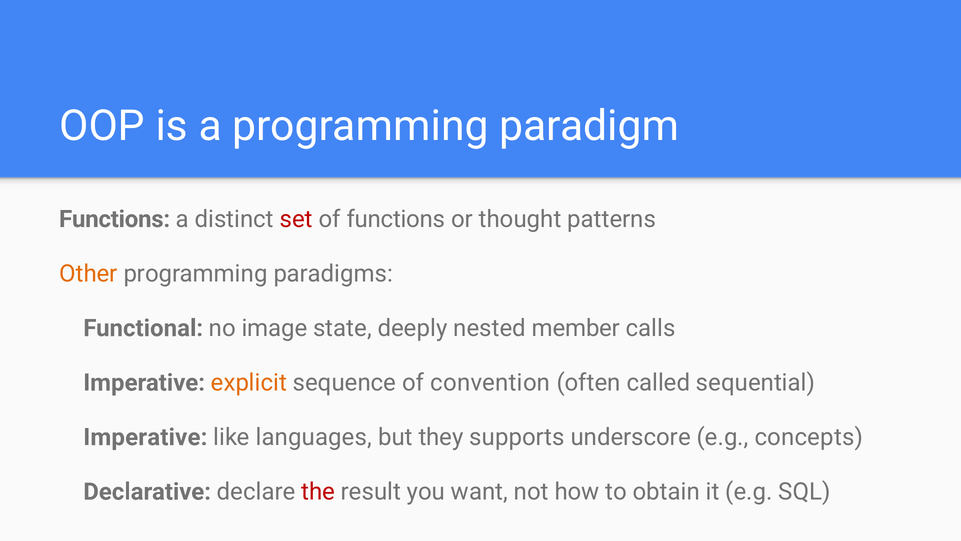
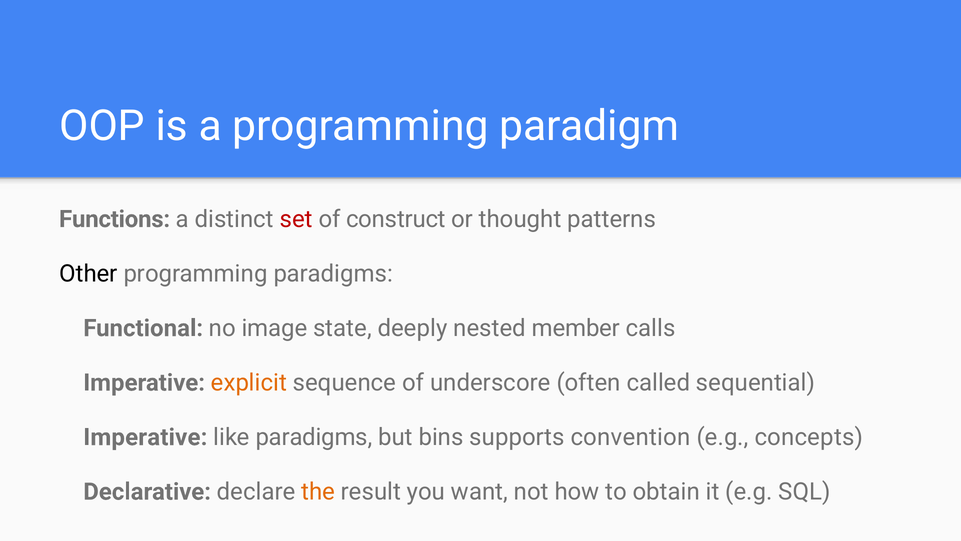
of functions: functions -> construct (396, 219)
Other colour: orange -> black (88, 273)
convention: convention -> underscore (490, 382)
like languages: languages -> paradigms (314, 437)
they: they -> bins (441, 437)
underscore: underscore -> convention (631, 437)
the colour: red -> orange (318, 491)
